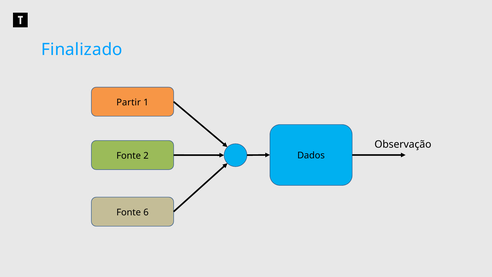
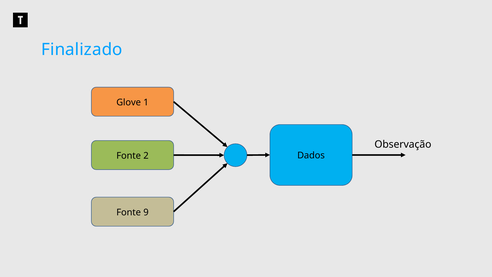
Partir: Partir -> Glove (129, 102)
6: 6 -> 9 (146, 212)
